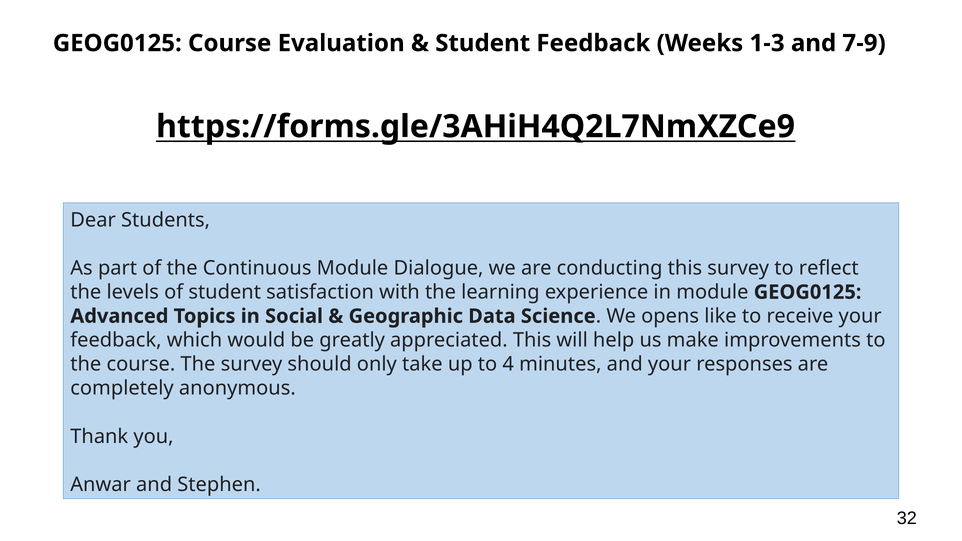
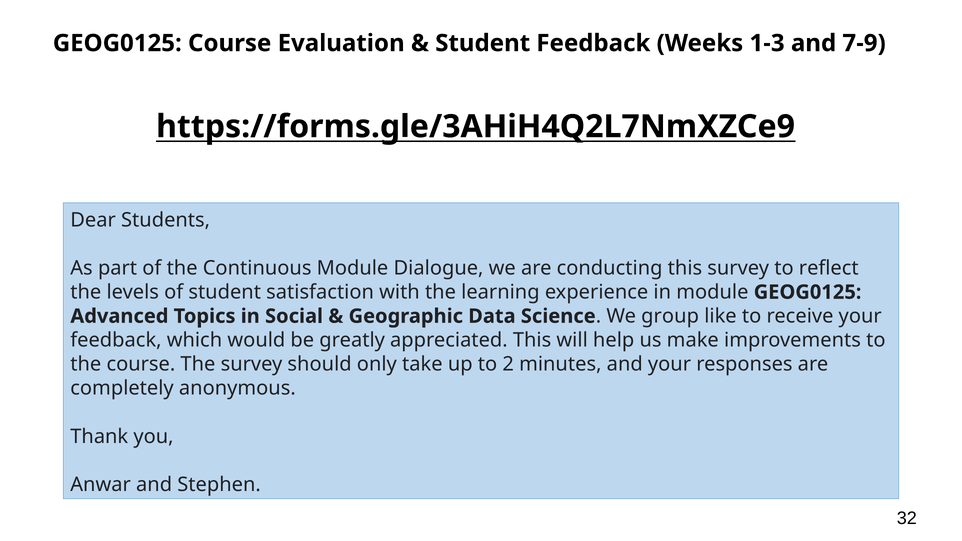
opens: opens -> group (670, 316)
4: 4 -> 2 (508, 364)
